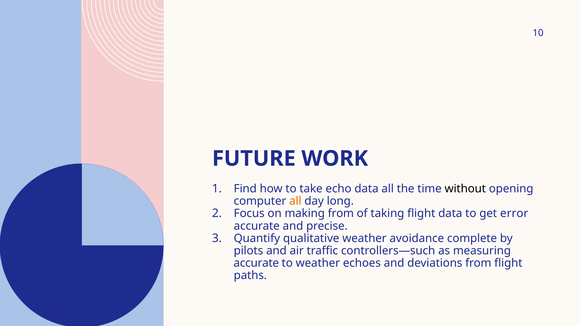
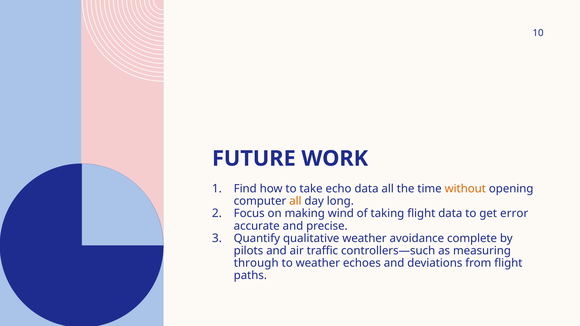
without colour: black -> orange (465, 189)
making from: from -> wind (341, 214)
accurate: accurate -> through (256, 263)
